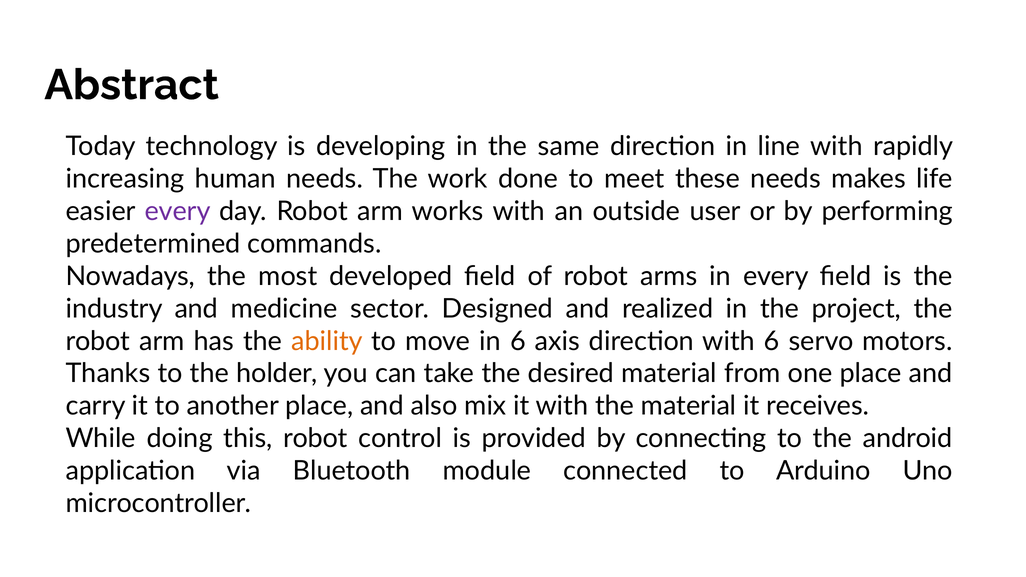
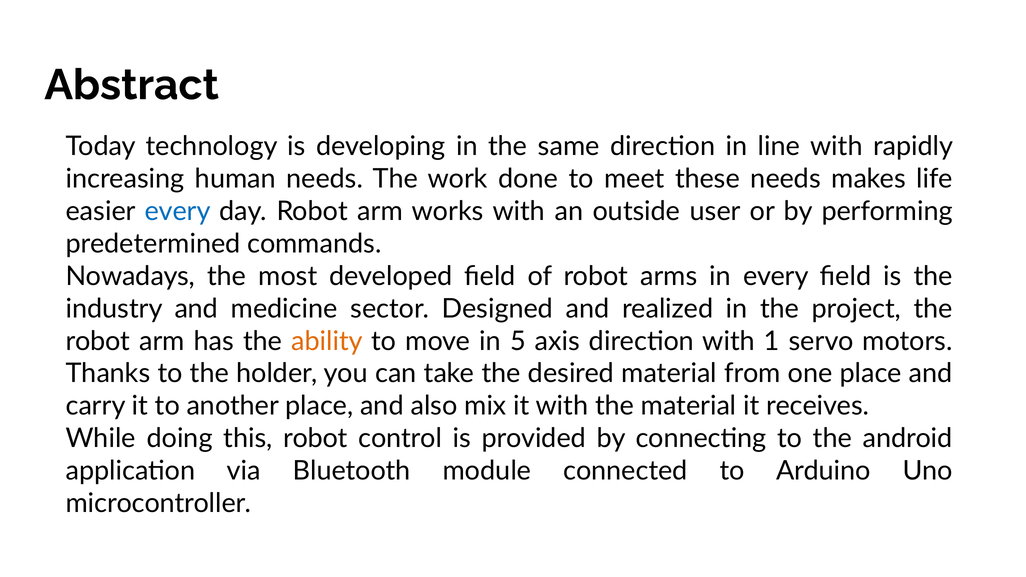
every colour: purple -> blue (178, 211)
in 6: 6 -> 5 (518, 341)
with 6: 6 -> 1 (772, 341)
